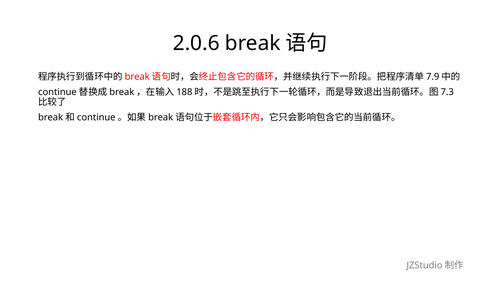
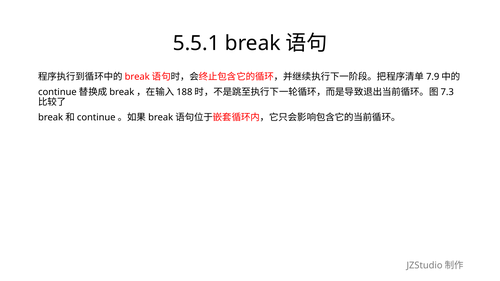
2.0.6: 2.0.6 -> 5.5.1 (196, 43)
